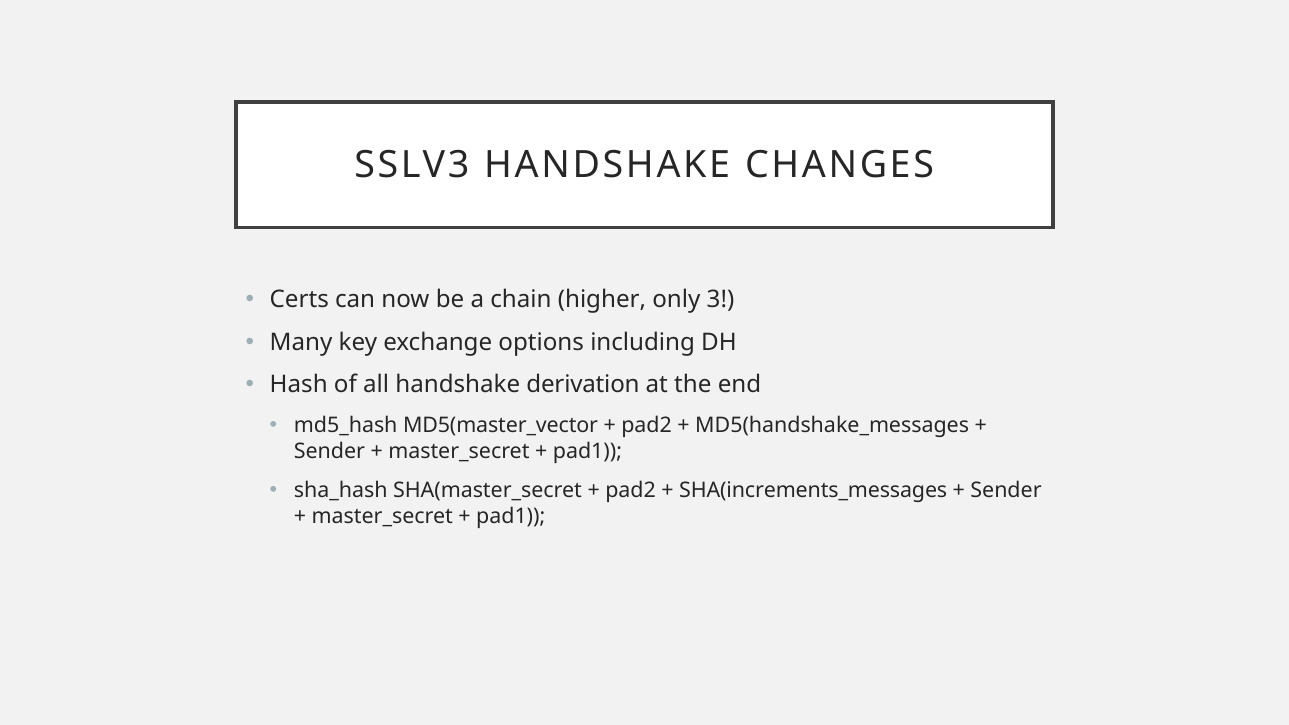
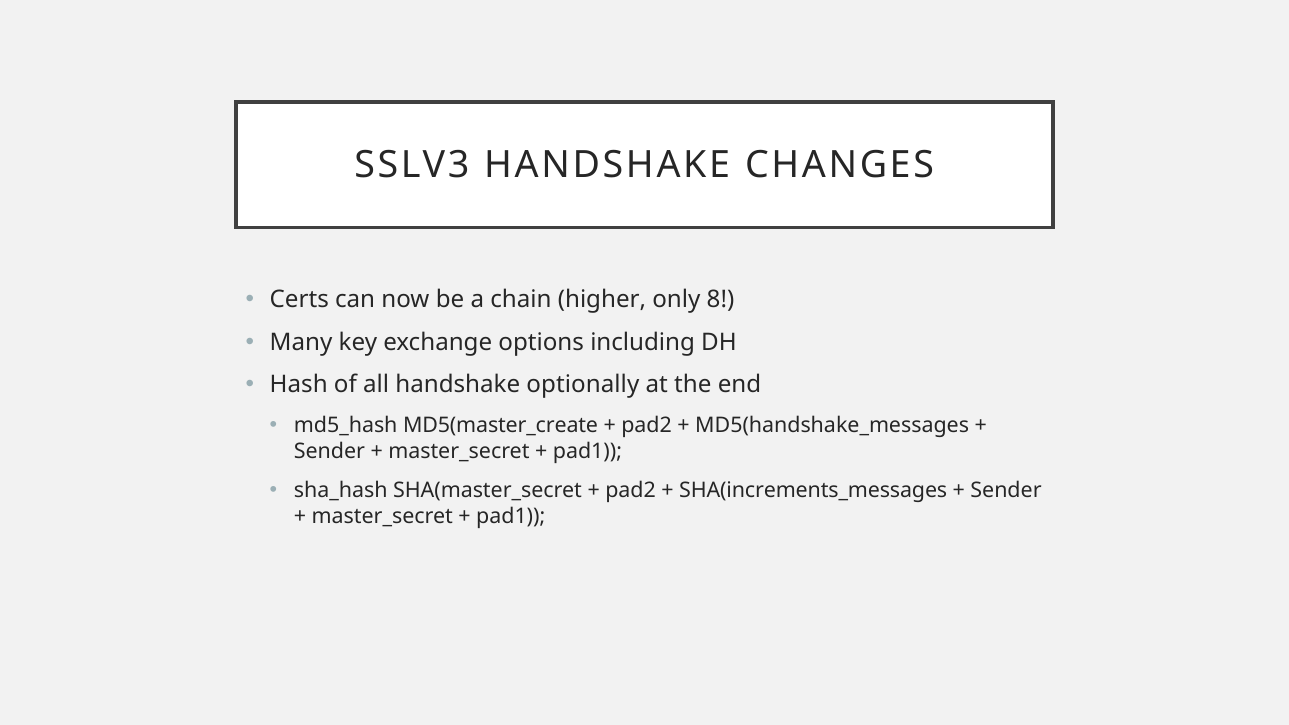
3: 3 -> 8 (720, 300)
derivation: derivation -> optionally (583, 385)
MD5(master_vector: MD5(master_vector -> MD5(master_create (501, 425)
